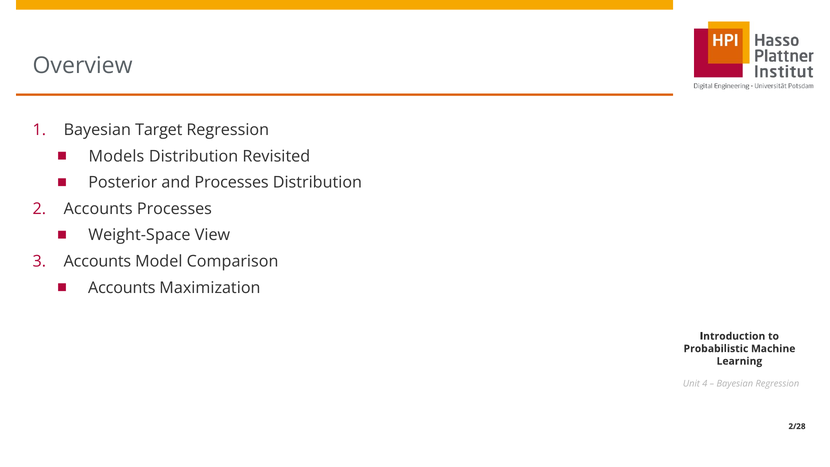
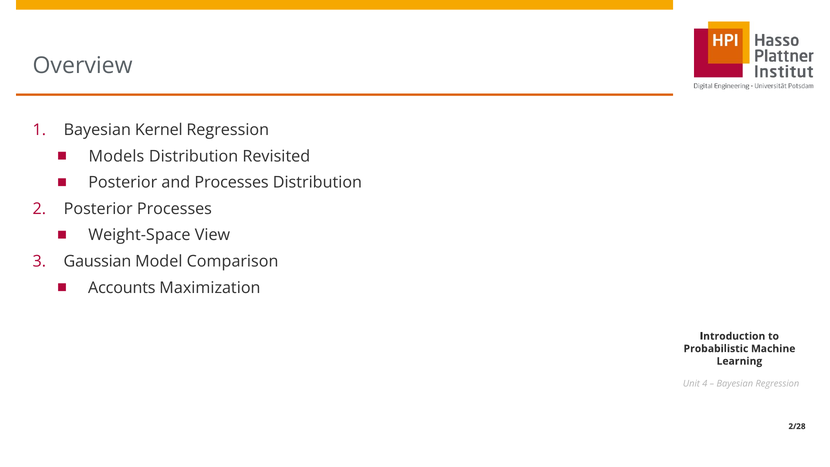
Target: Target -> Kernel (159, 130)
Accounts: Accounts -> Posterior (98, 209)
Accounts: Accounts -> Gaussian (97, 261)
